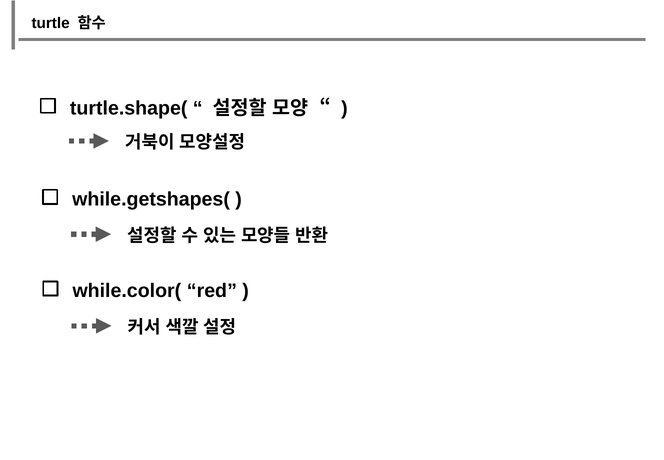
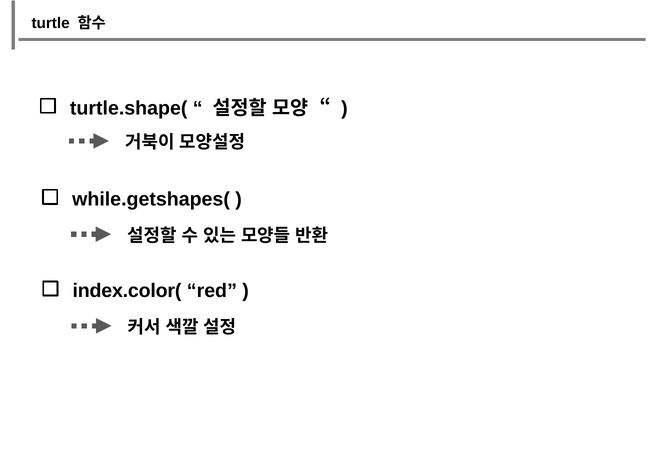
while.color(: while.color( -> index.color( (127, 291)
